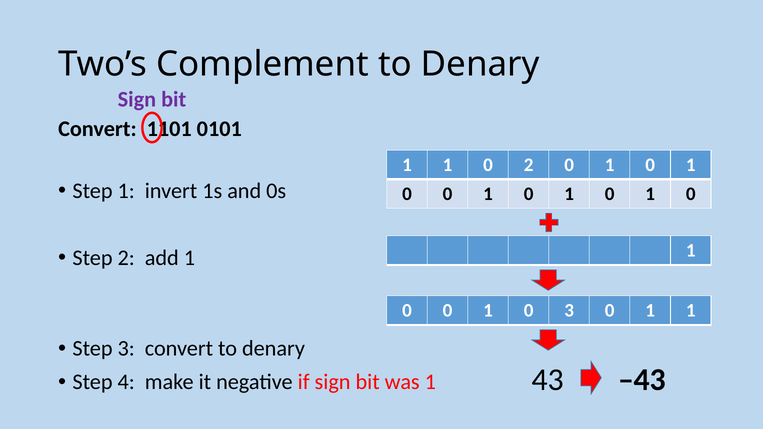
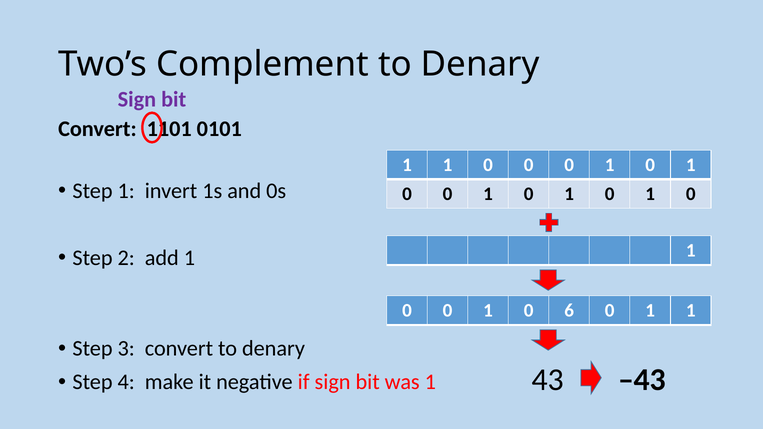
1 1 0 2: 2 -> 0 (529, 165)
0 3: 3 -> 6 (569, 311)
